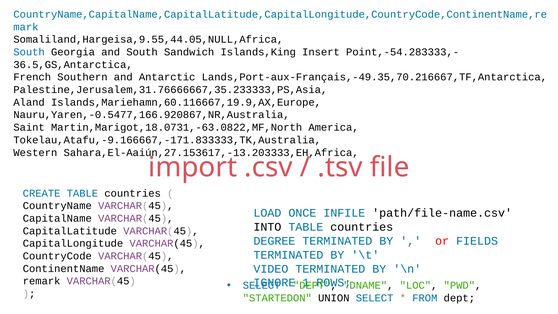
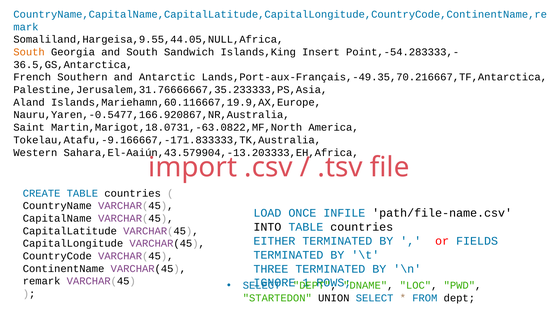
South colour: blue -> orange (29, 52)
Sahara,El-Aaiún,27.153617,-13.203333,EH,Africa: Sahara,El-Aaiún,27.153617,-13.203333,EH,Africa -> Sahara,El-Aaiún,43.579904,-13.203333,EH,Africa (211, 152)
DEGREE: DEGREE -> EITHER (274, 241)
VIDEO: VIDEO -> THREE (271, 269)
